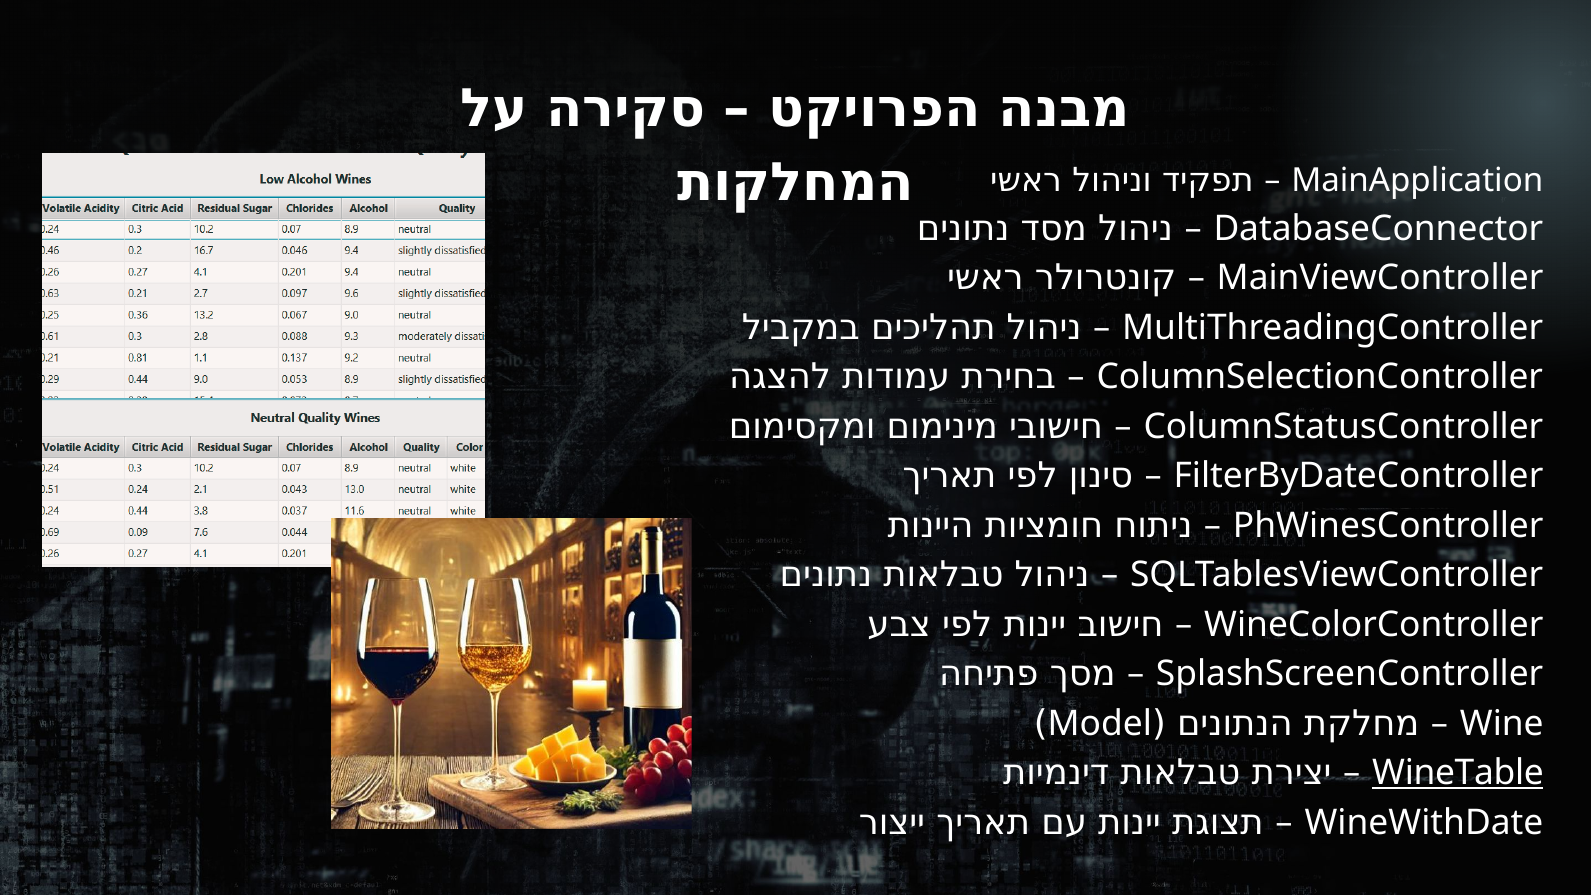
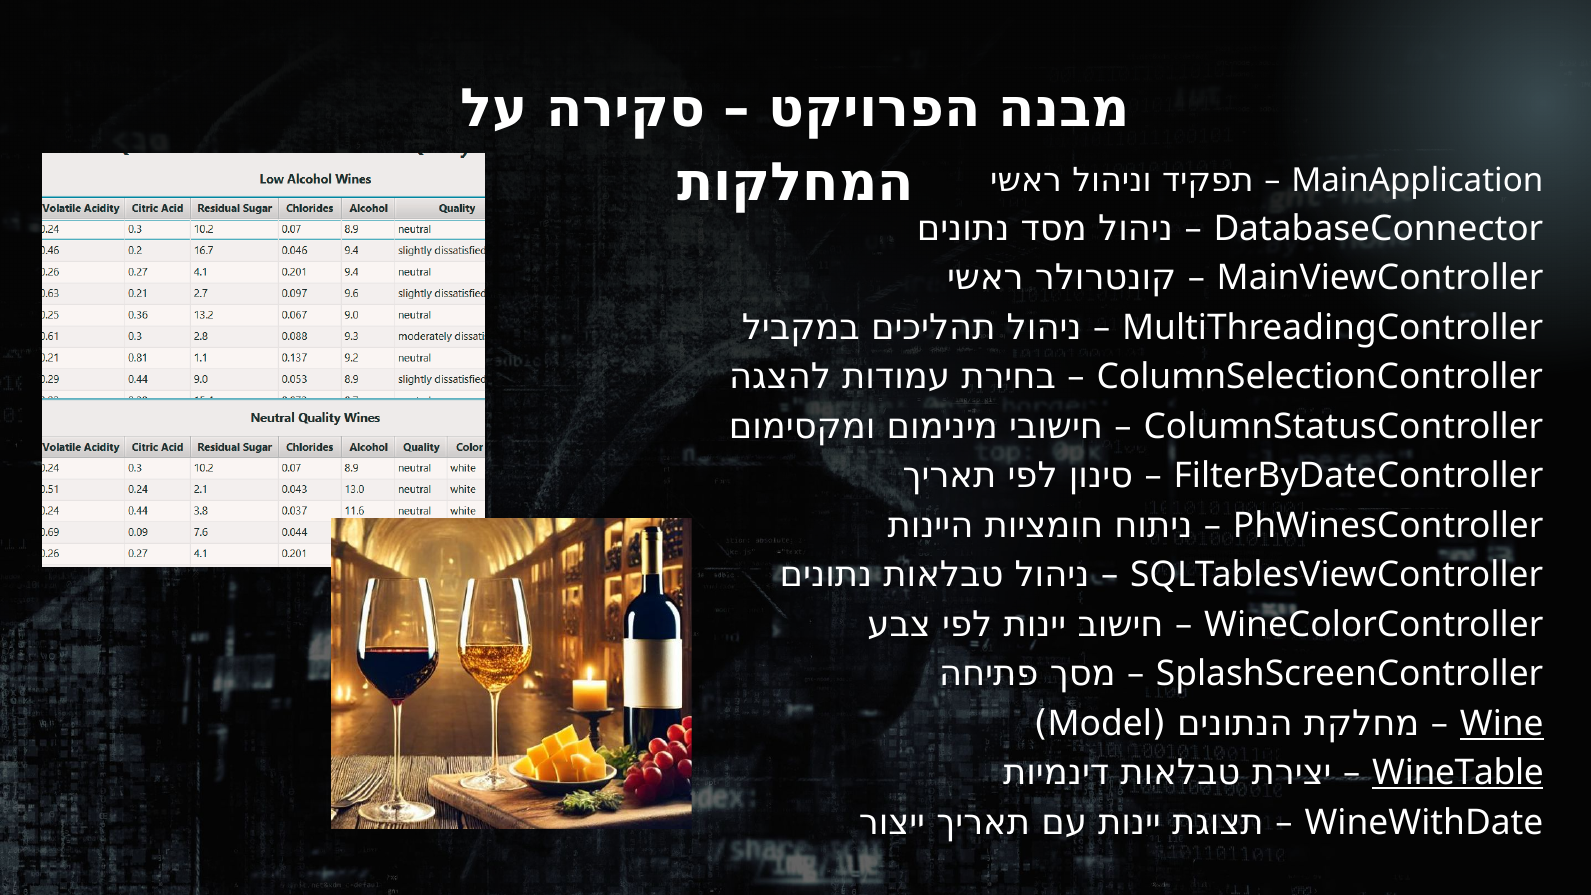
Wine underline: none -> present (1502, 723)
